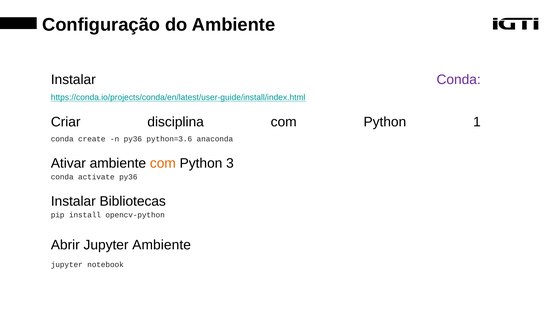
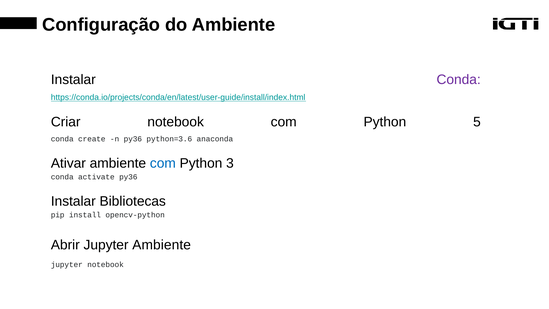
Criar disciplina: disciplina -> notebook (176, 122)
1: 1 -> 5 (477, 122)
com colour: orange -> blue (163, 163)
